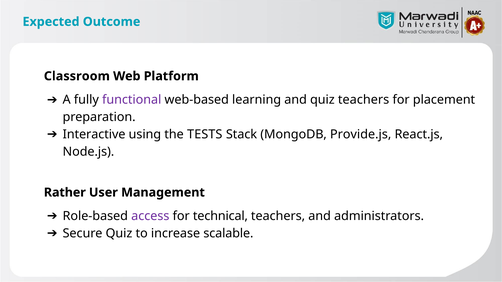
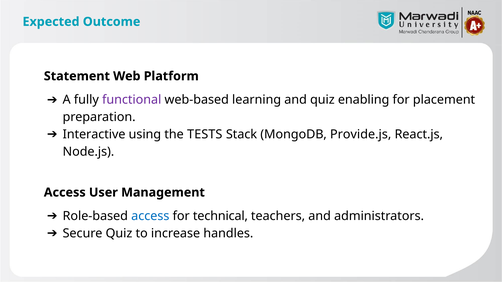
Classroom: Classroom -> Statement (77, 76)
quiz teachers: teachers -> enabling (364, 100)
Rather: Rather -> Access (65, 193)
access colour: purple -> blue (150, 216)
scalable: scalable -> handles (228, 234)
